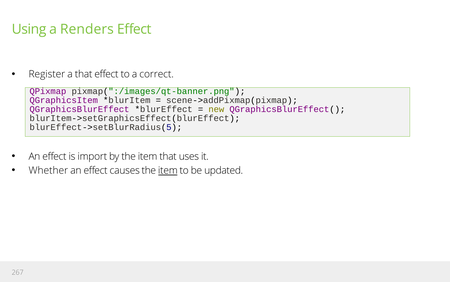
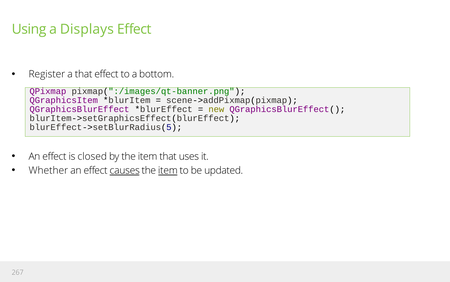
Renders: Renders -> Displays (87, 29)
correct: correct -> bottom (157, 74)
import: import -> closed (92, 156)
causes underline: none -> present (125, 170)
